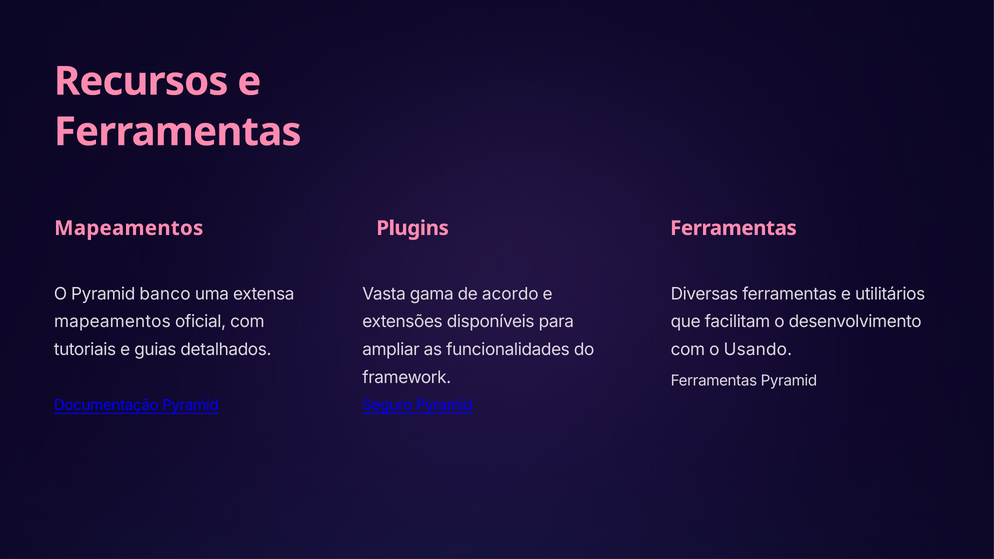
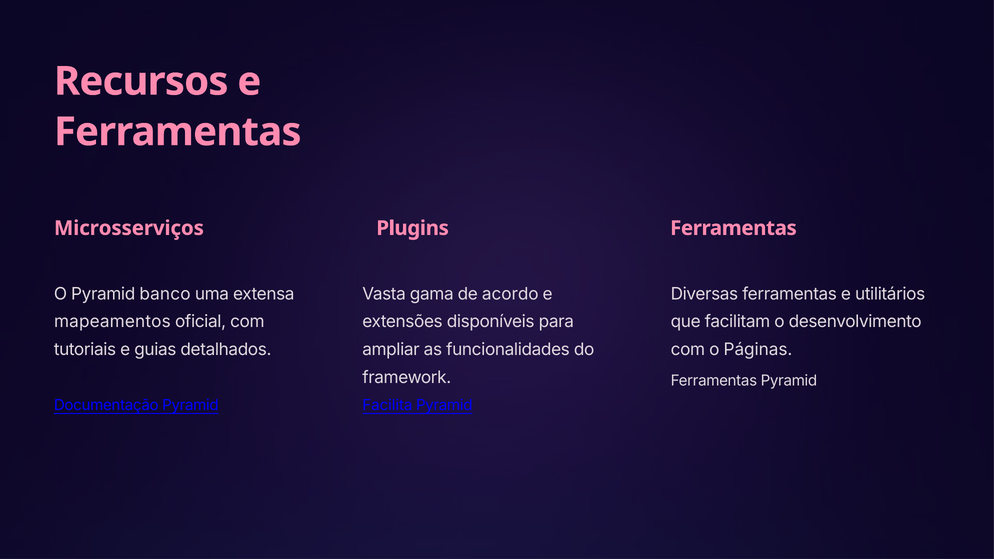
Mapeamentos: Mapeamentos -> Microsserviços (129, 228)
Usando: Usando -> Páginas (758, 350)
Seguro: Seguro -> Facilita (387, 406)
